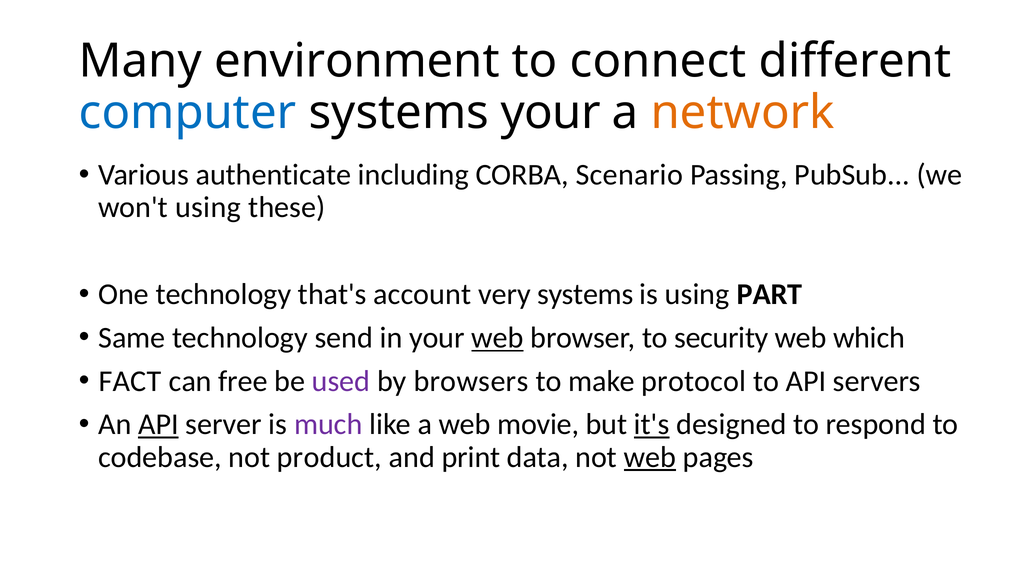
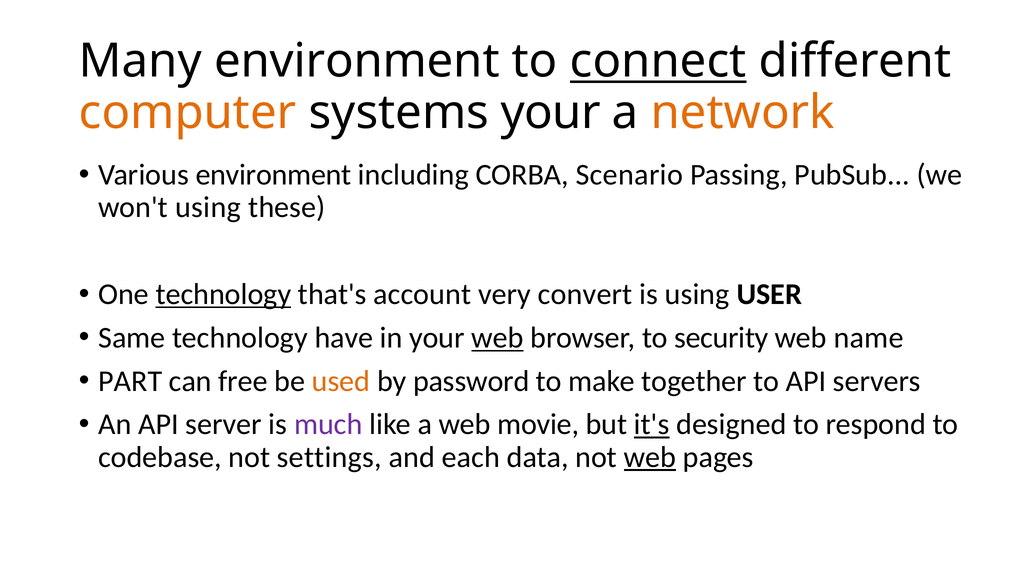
connect underline: none -> present (658, 61)
computer colour: blue -> orange (188, 112)
Various authenticate: authenticate -> environment (274, 175)
technology underline: none -> present (223, 294)
very systems: systems -> convert (585, 294)
PART: PART -> USER (769, 294)
send: send -> have (344, 337)
which: which -> name (869, 337)
FACT: FACT -> PART (130, 381)
used colour: purple -> orange (341, 381)
browsers: browsers -> password (471, 381)
protocol: protocol -> together (694, 381)
API underline: present -> none (158, 424)
product: product -> settings (329, 457)
print: print -> each (471, 457)
